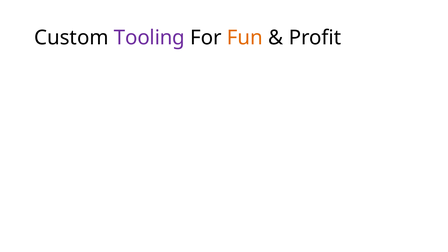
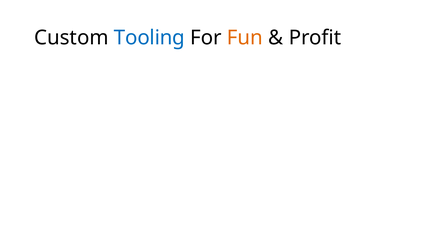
Tooling colour: purple -> blue (149, 38)
